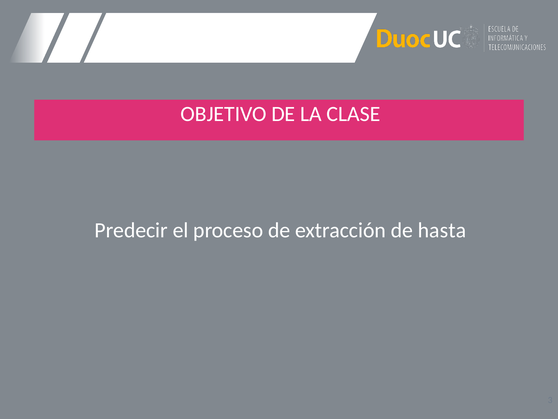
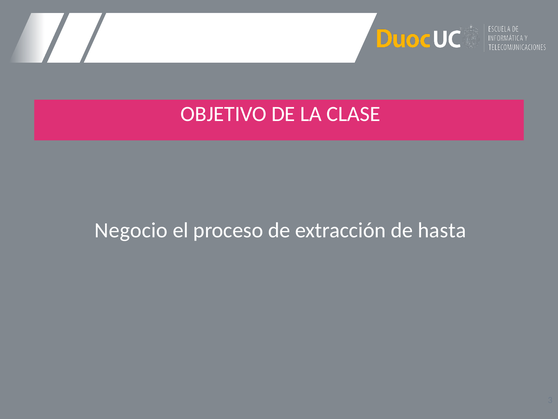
Predecir: Predecir -> Negocio (131, 230)
